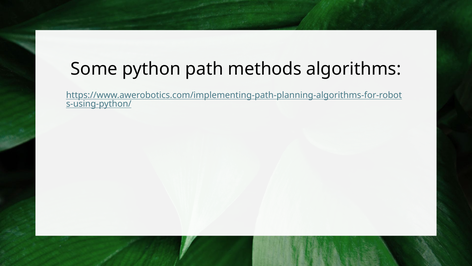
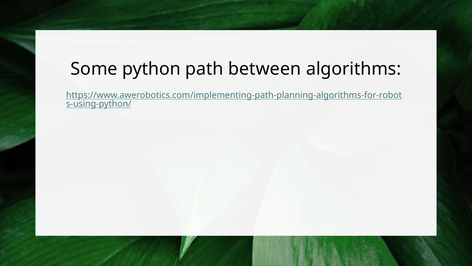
methods: methods -> between (265, 69)
